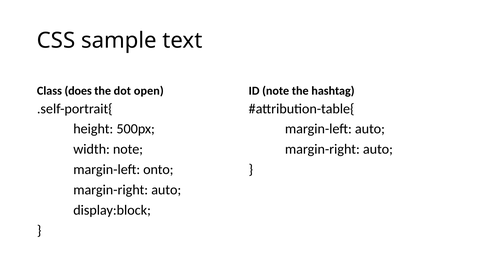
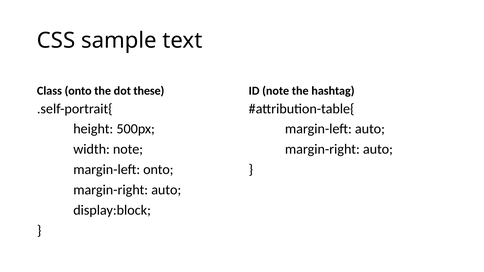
Class does: does -> onto (78, 91)
open: open -> these (149, 91)
